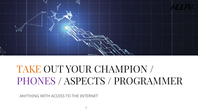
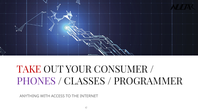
TAKE colour: orange -> red (29, 70)
CHAMPION: CHAMPION -> CONSUMER (121, 70)
ASPECTS: ASPECTS -> CLASSES (85, 82)
